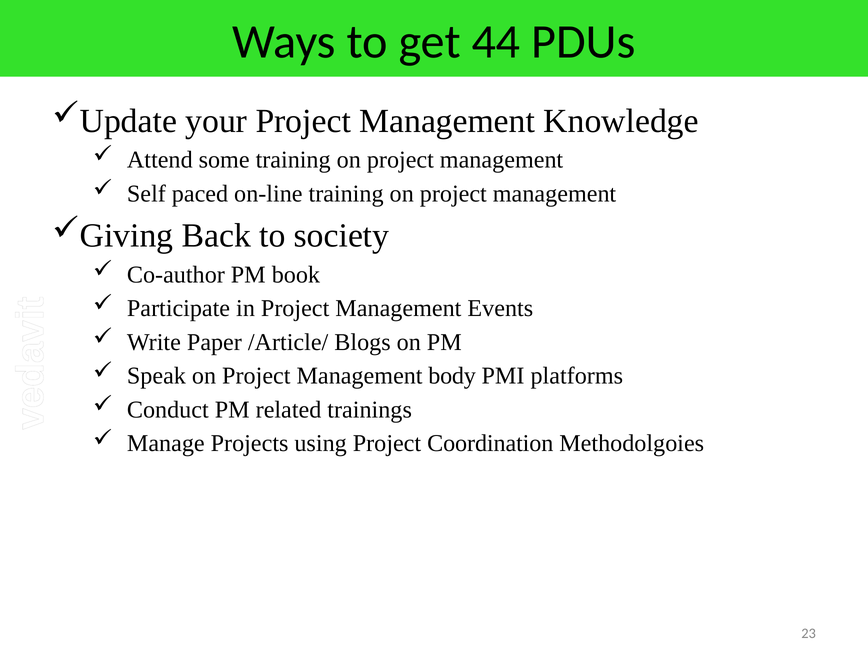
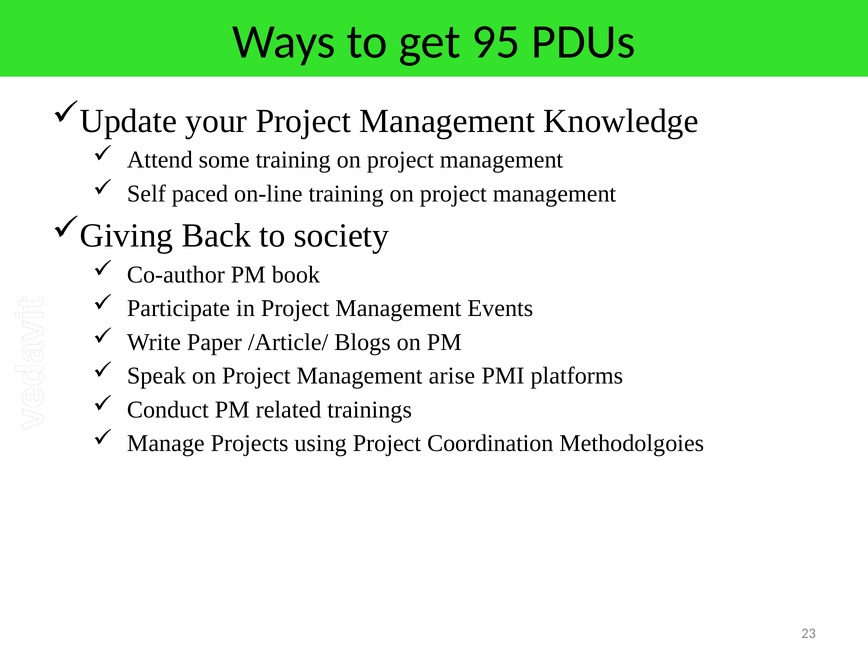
44: 44 -> 95 (496, 42)
body: body -> arise (452, 376)
